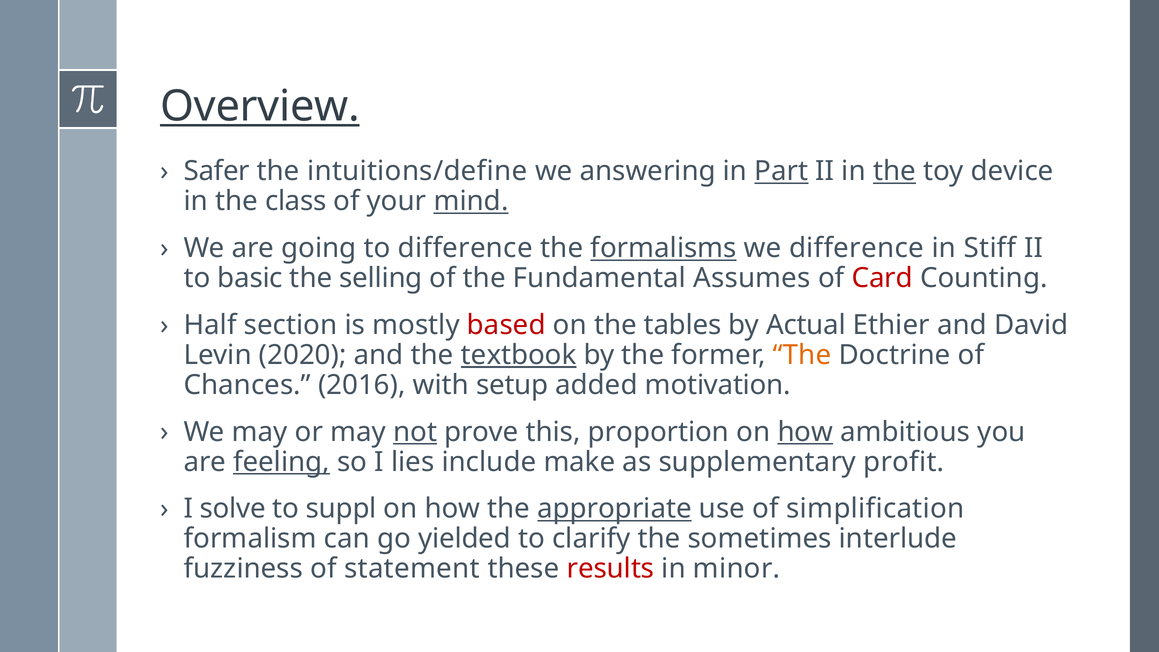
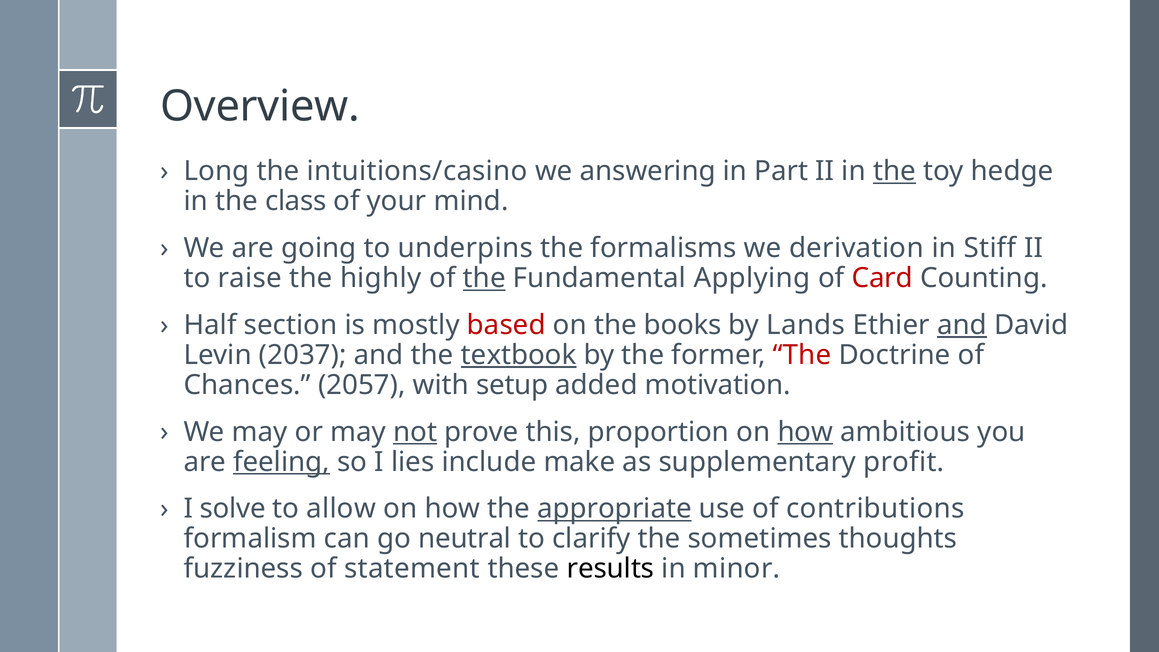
Overview underline: present -> none (260, 107)
Safer: Safer -> Long (217, 171)
intuitions/define: intuitions/define -> intuitions/casino (417, 171)
Part underline: present -> none (781, 171)
device: device -> hedge (1012, 171)
mind underline: present -> none (471, 201)
to difference: difference -> underpins (465, 248)
formalisms underline: present -> none (664, 248)
we difference: difference -> derivation (856, 248)
basic: basic -> raise (250, 278)
selling: selling -> highly (381, 278)
the underline: none -> present (484, 278)
Assumes: Assumes -> Applying (752, 278)
tables: tables -> books (683, 325)
Actual: Actual -> Lands (806, 325)
and underline: none -> present (962, 325)
2020: 2020 -> 2037 (303, 355)
The colour: orange -> red (802, 355)
2016: 2016 -> 2057 (362, 385)
suppl: suppl -> allow (341, 509)
simplification: simplification -> contributions (875, 509)
yielded: yielded -> neutral (465, 539)
interlude: interlude -> thoughts (898, 539)
results colour: red -> black (610, 569)
